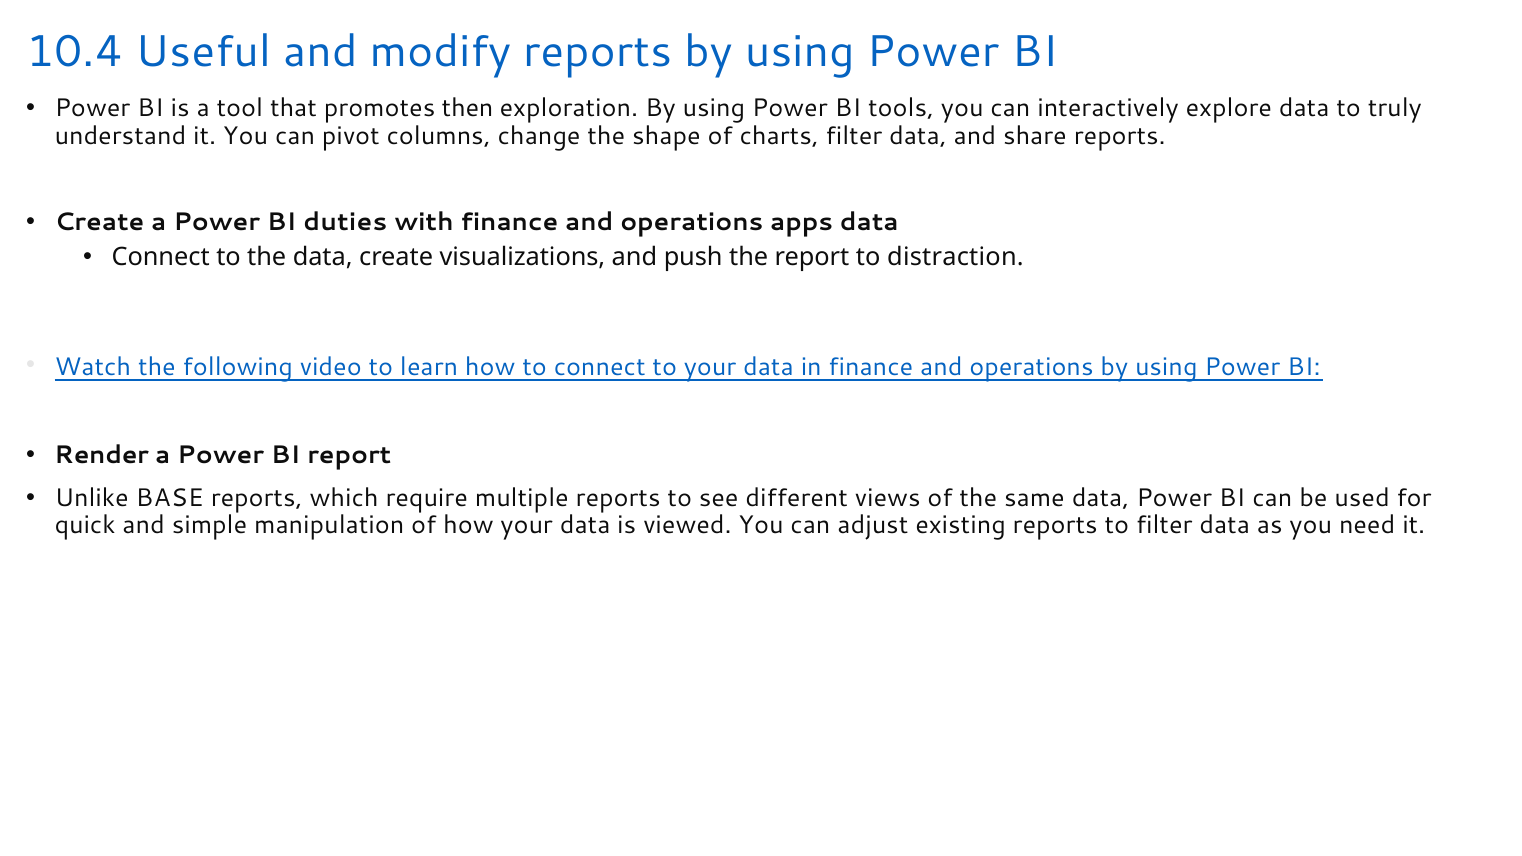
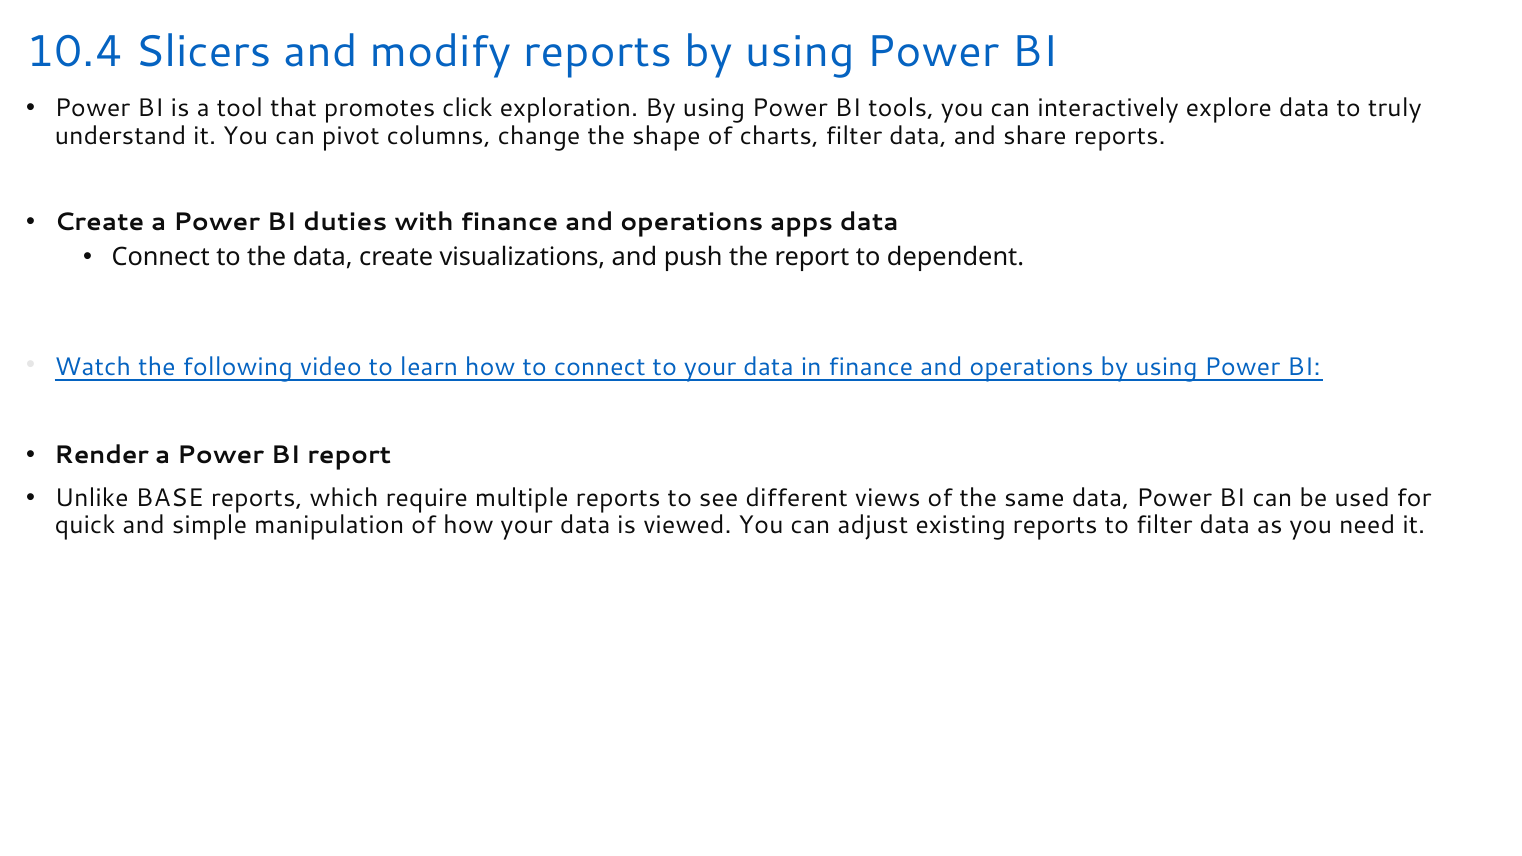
Useful: Useful -> Slicers (203, 52)
then: then -> click (468, 108)
distraction: distraction -> dependent (956, 258)
